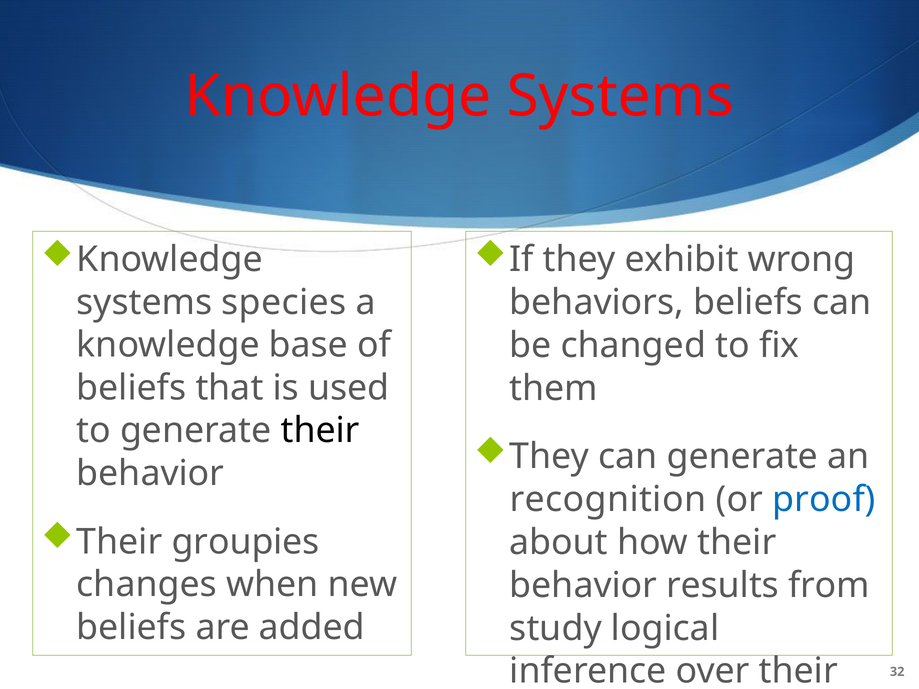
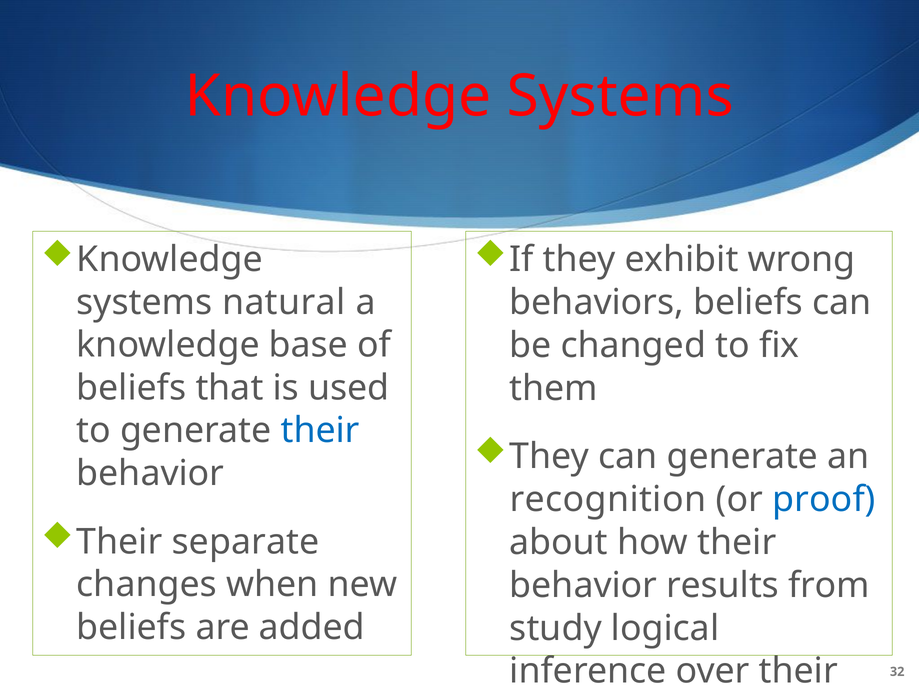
species: species -> natural (284, 302)
their colour: black -> blue (320, 431)
groupies: groupies -> separate (245, 542)
